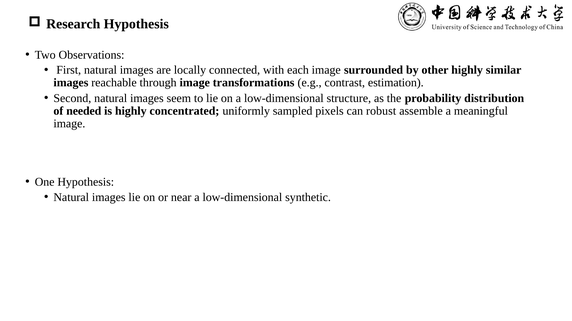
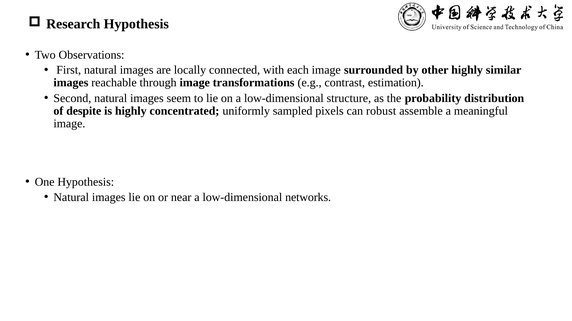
needed: needed -> despite (84, 111)
synthetic: synthetic -> networks (308, 198)
